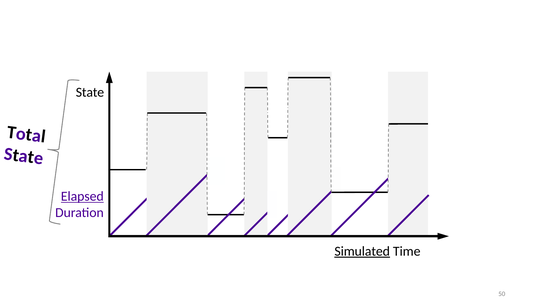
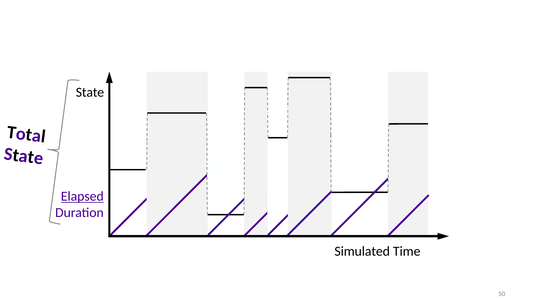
Simulated underline: present -> none (362, 251)
